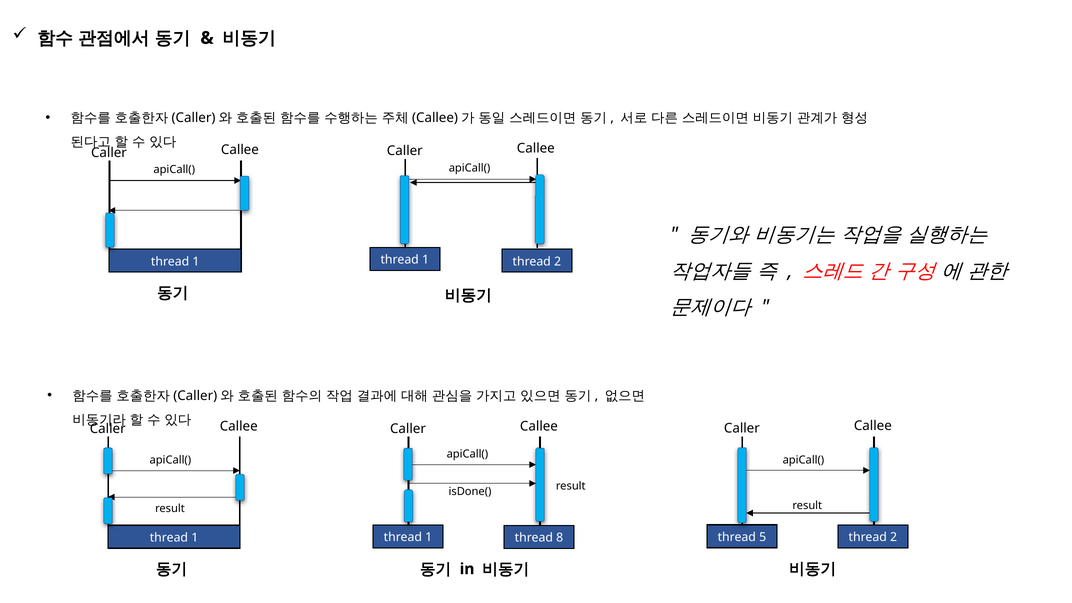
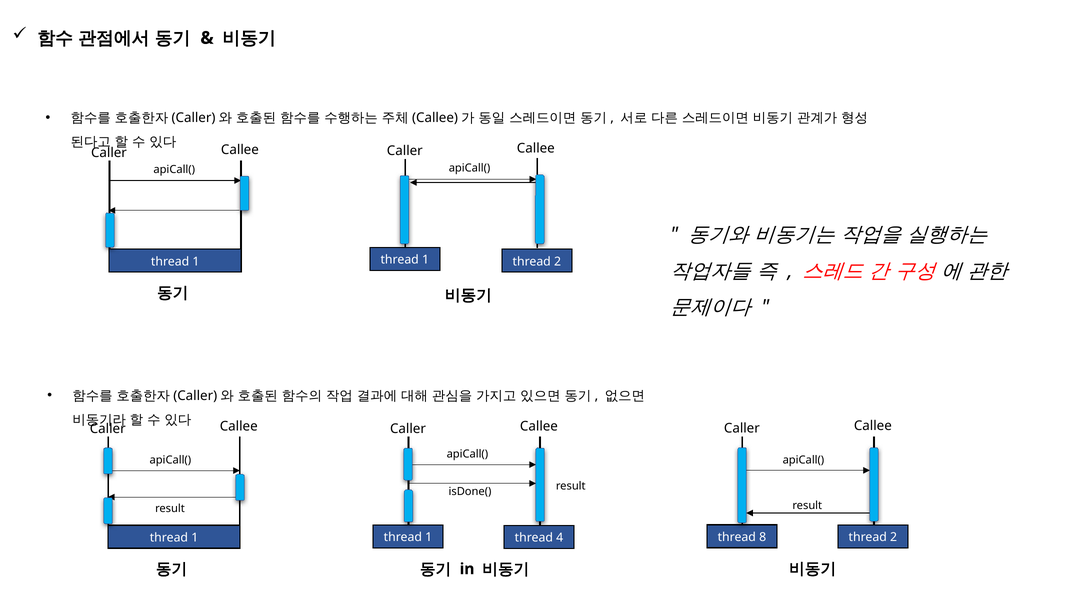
5: 5 -> 8 (763, 537)
8: 8 -> 4 (560, 538)
